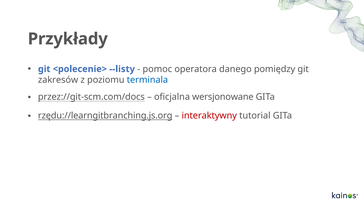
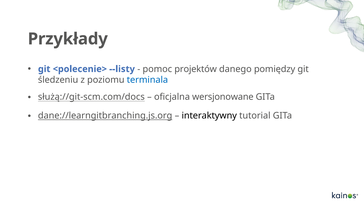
operatora: operatora -> projektów (196, 69)
zakresów: zakresów -> śledzeniu (58, 80)
przez://git-scm.com/docs: przez://git-scm.com/docs -> służą://git-scm.com/docs (91, 97)
rzędu://learngitbranching.js.org: rzędu://learngitbranching.js.org -> dane://learngitbranching.js.org (105, 115)
interaktywny colour: red -> black (209, 115)
